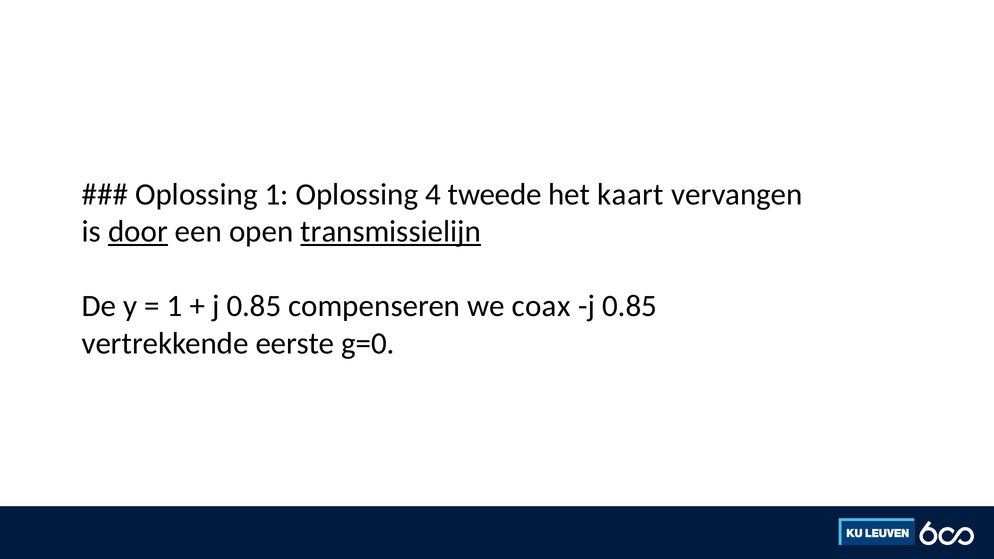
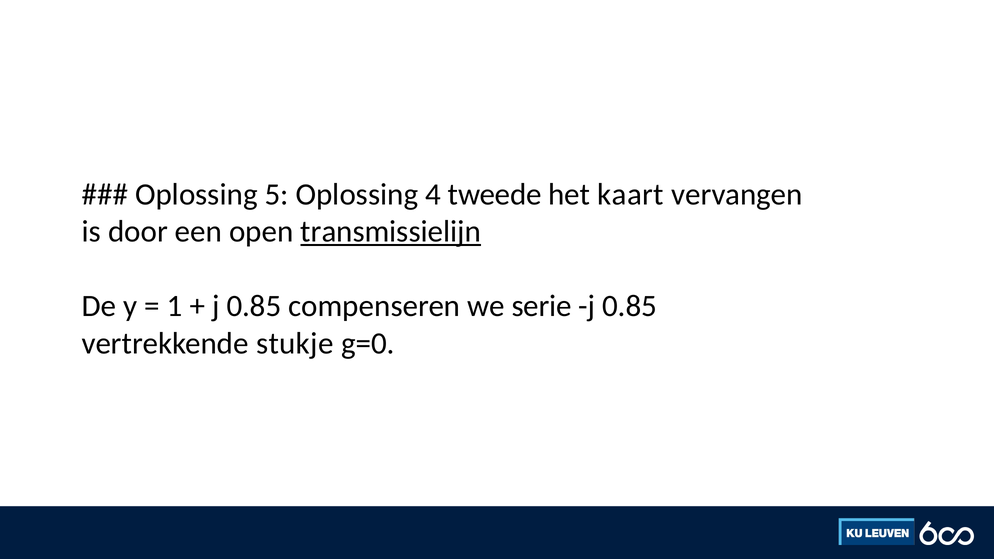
Oplossing 1: 1 -> 5 (277, 194)
door underline: present -> none (138, 232)
coax: coax -> serie (542, 306)
eerste: eerste -> stukje (295, 344)
